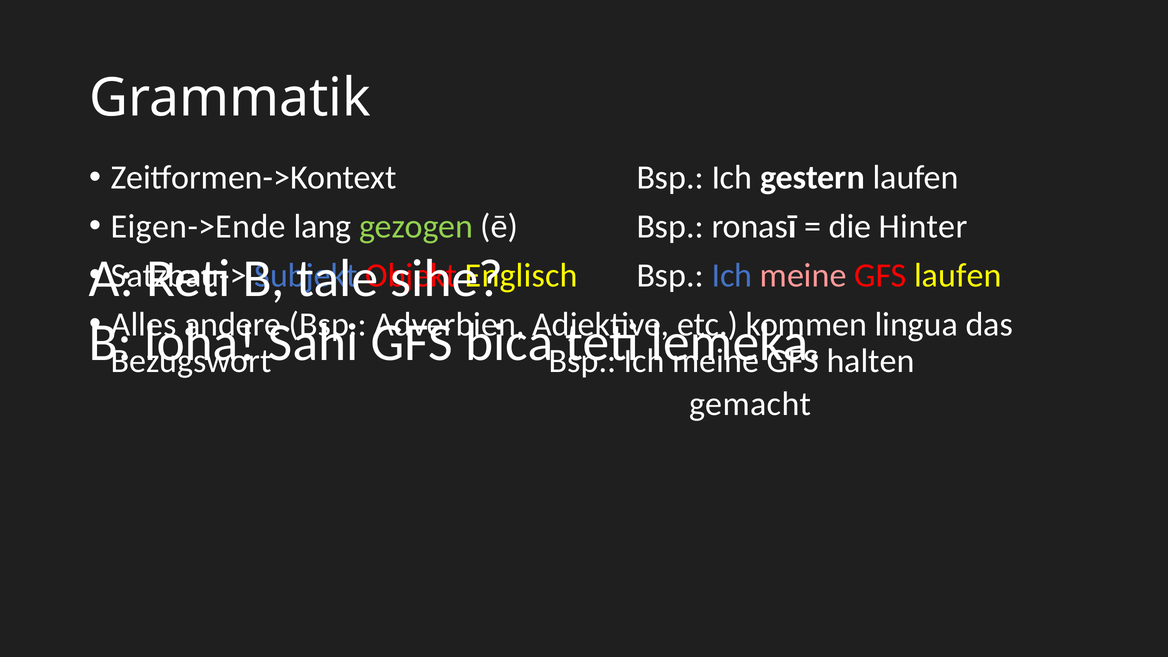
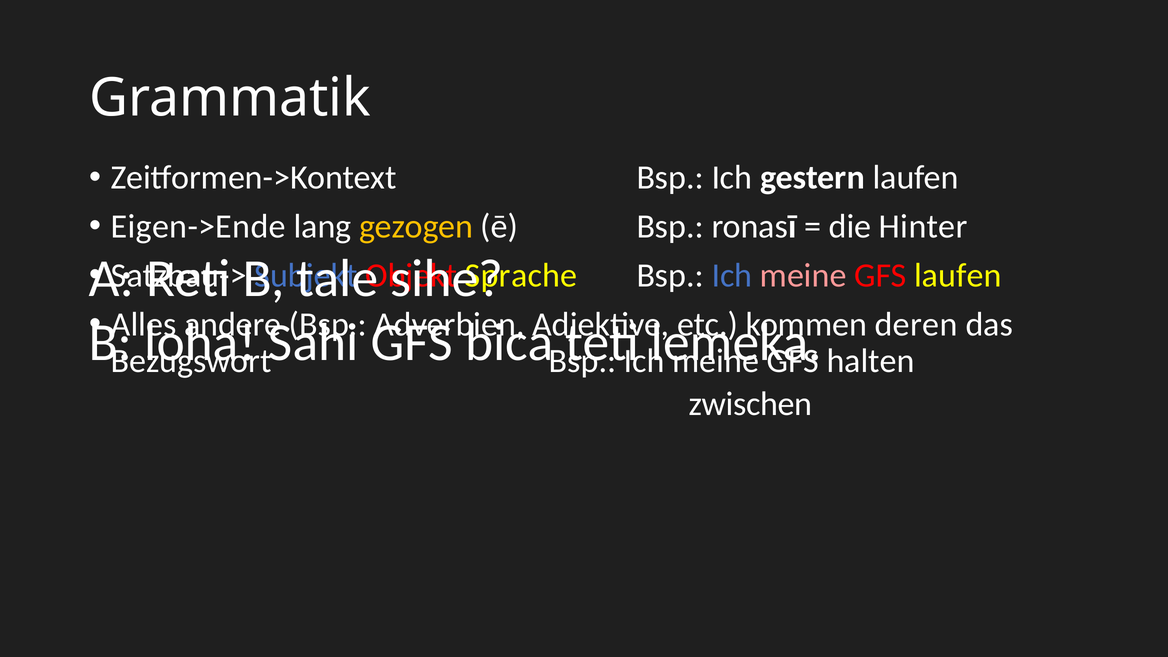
gezogen colour: light green -> yellow (416, 227)
Englisch: Englisch -> Sprache (521, 275)
lingua: lingua -> deren (916, 324)
gemacht: gemacht -> zwischen (750, 404)
